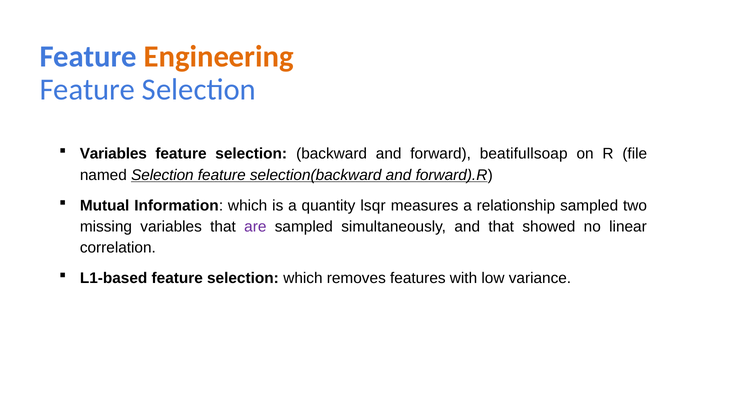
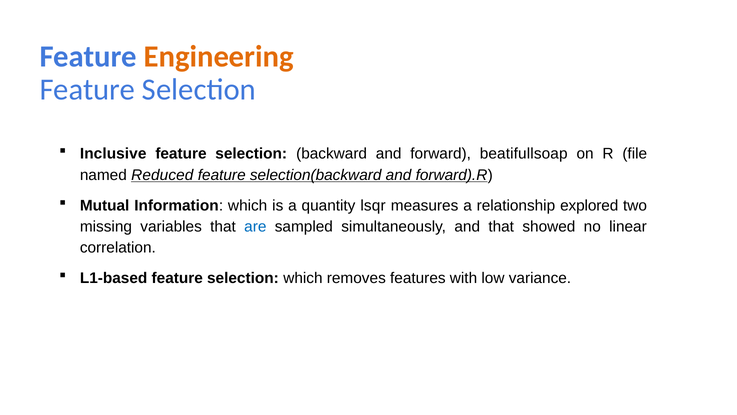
Variables: Variables -> Inclusive (113, 154)
named Selection: Selection -> Reduced (162, 175)
relationship sampled: sampled -> explored (589, 205)
are colour: purple -> blue (255, 226)
